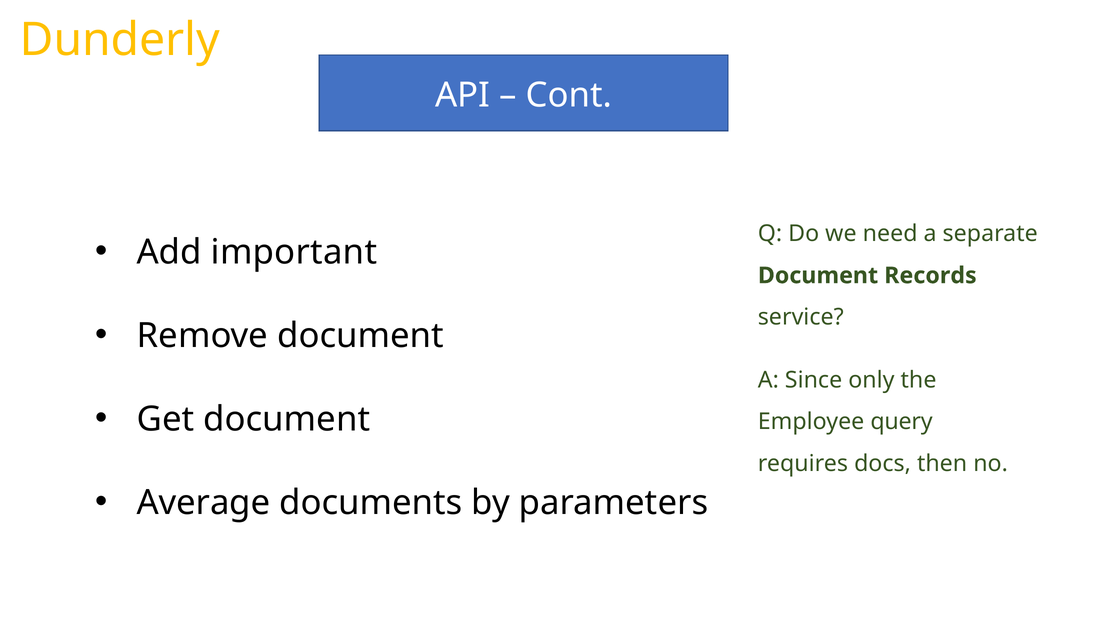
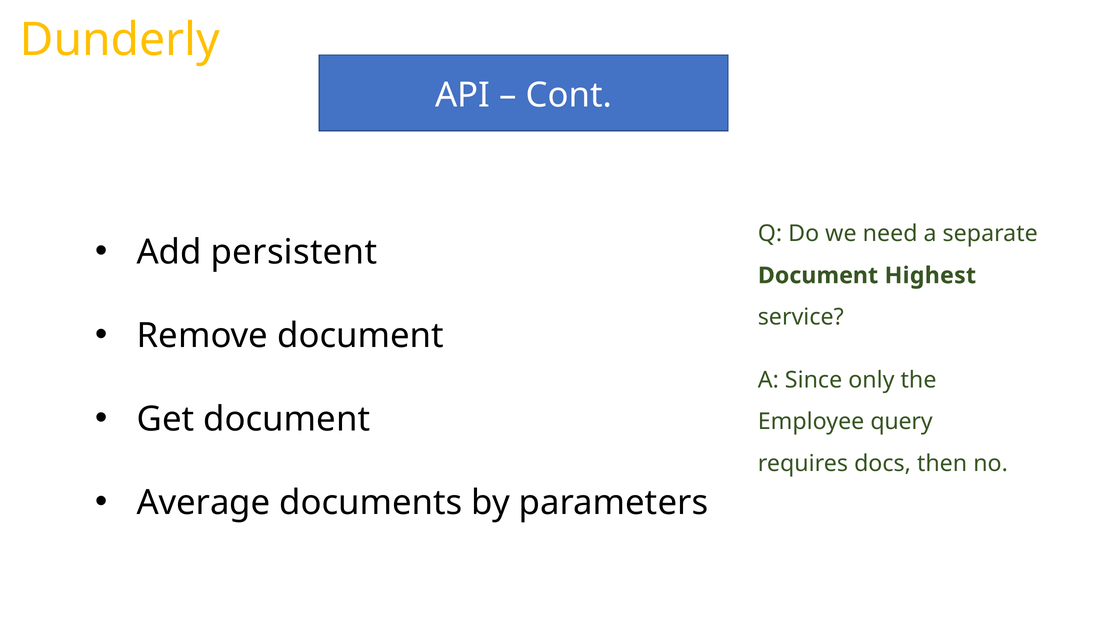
important: important -> persistent (294, 252)
Records: Records -> Highest (930, 276)
